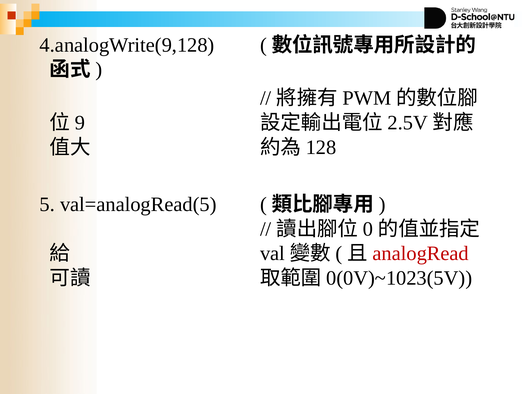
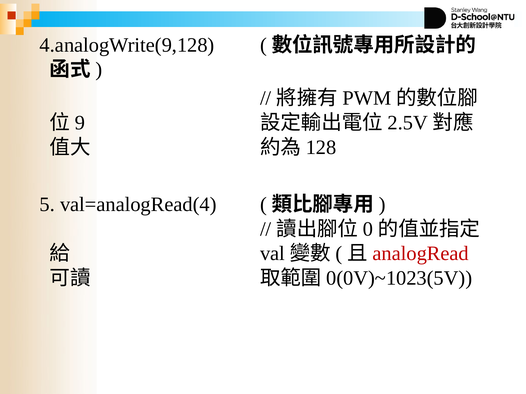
val=analogRead(5: val=analogRead(5 -> val=analogRead(4 (138, 205)
